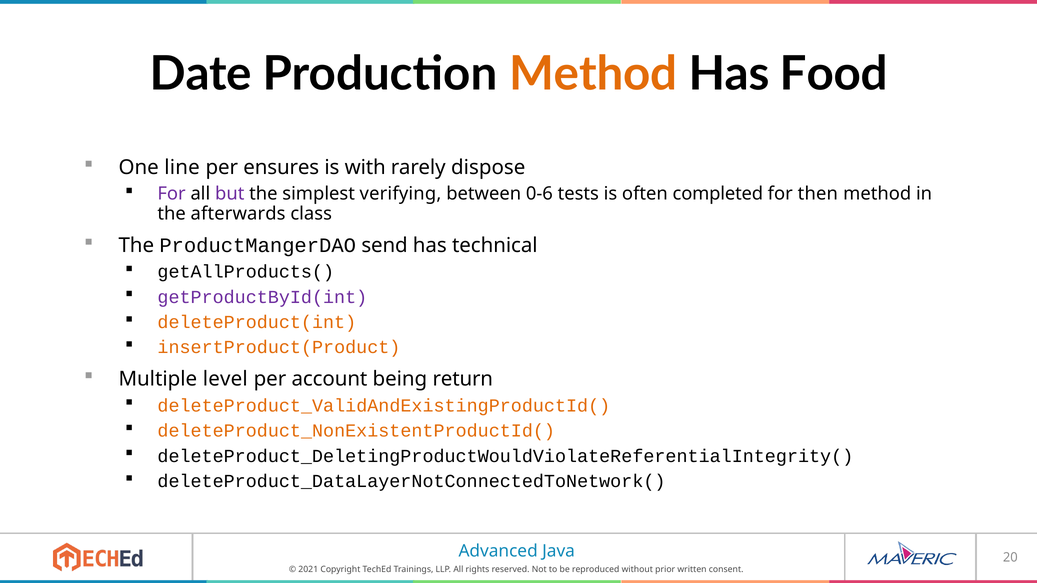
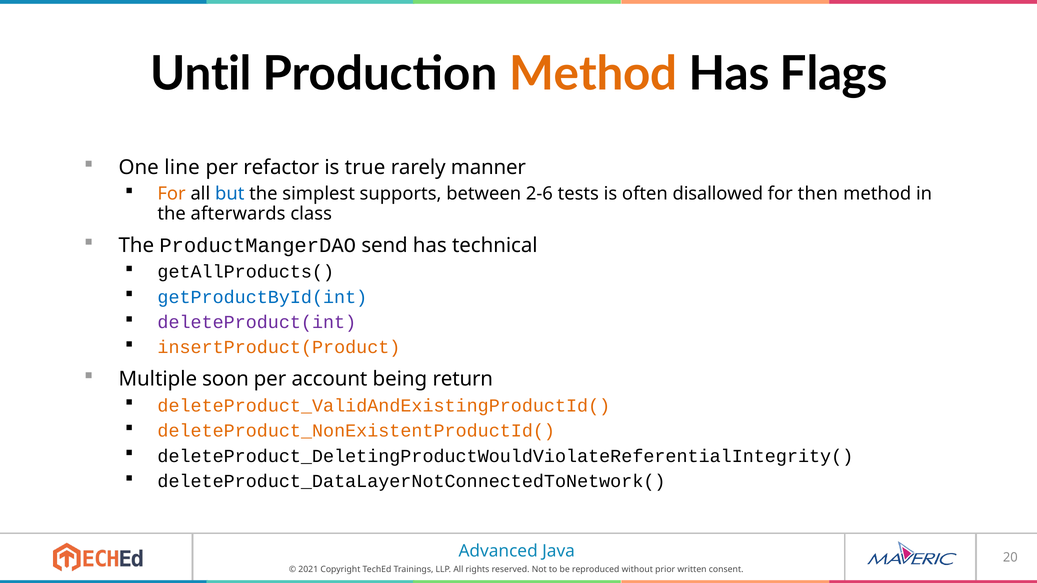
Date: Date -> Until (201, 74)
Food: Food -> Flags (834, 74)
ensures: ensures -> refactor (281, 167)
with: with -> true (365, 167)
dispose: dispose -> manner (488, 167)
For colour: purple -> orange (172, 194)
but colour: purple -> blue (230, 194)
verifying: verifying -> supports (401, 194)
0-6: 0-6 -> 2-6 (539, 194)
completed: completed -> disallowed (718, 194)
getProductById(int colour: purple -> blue (262, 297)
deleteProduct(int colour: orange -> purple (257, 322)
level: level -> soon (225, 379)
